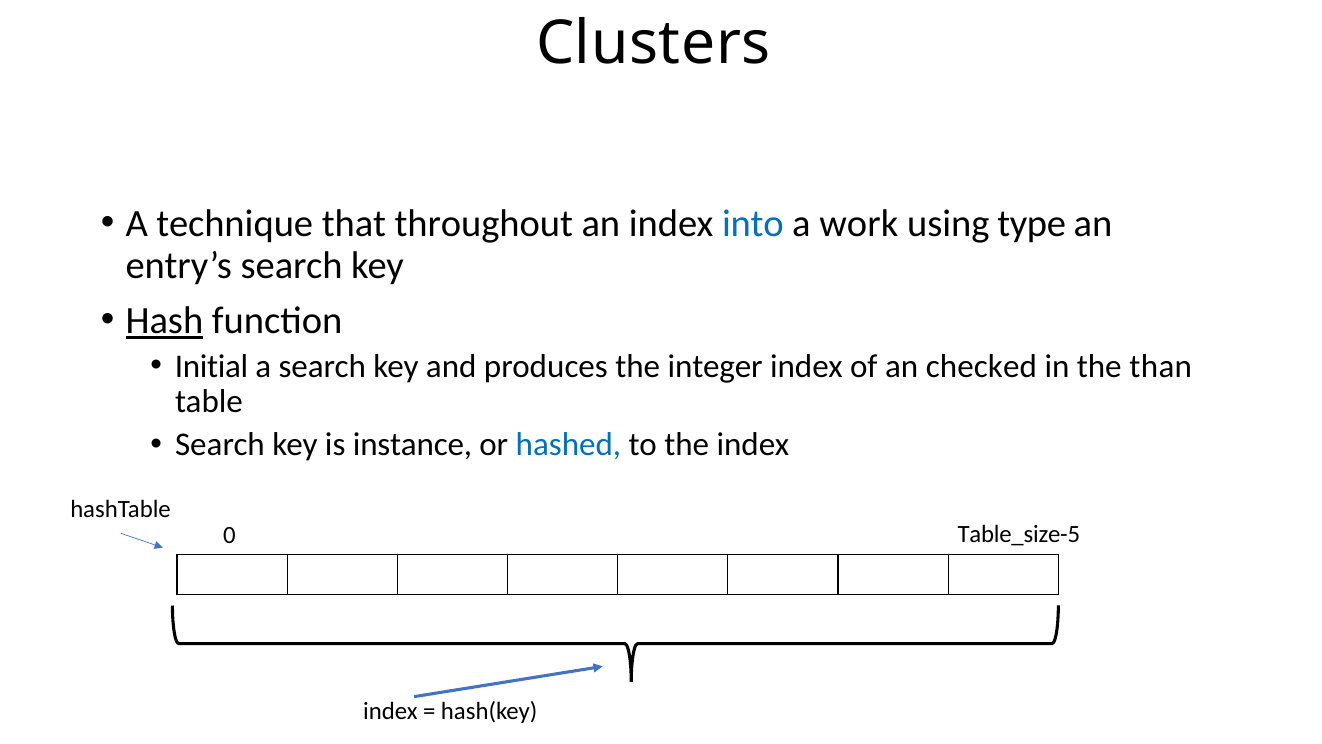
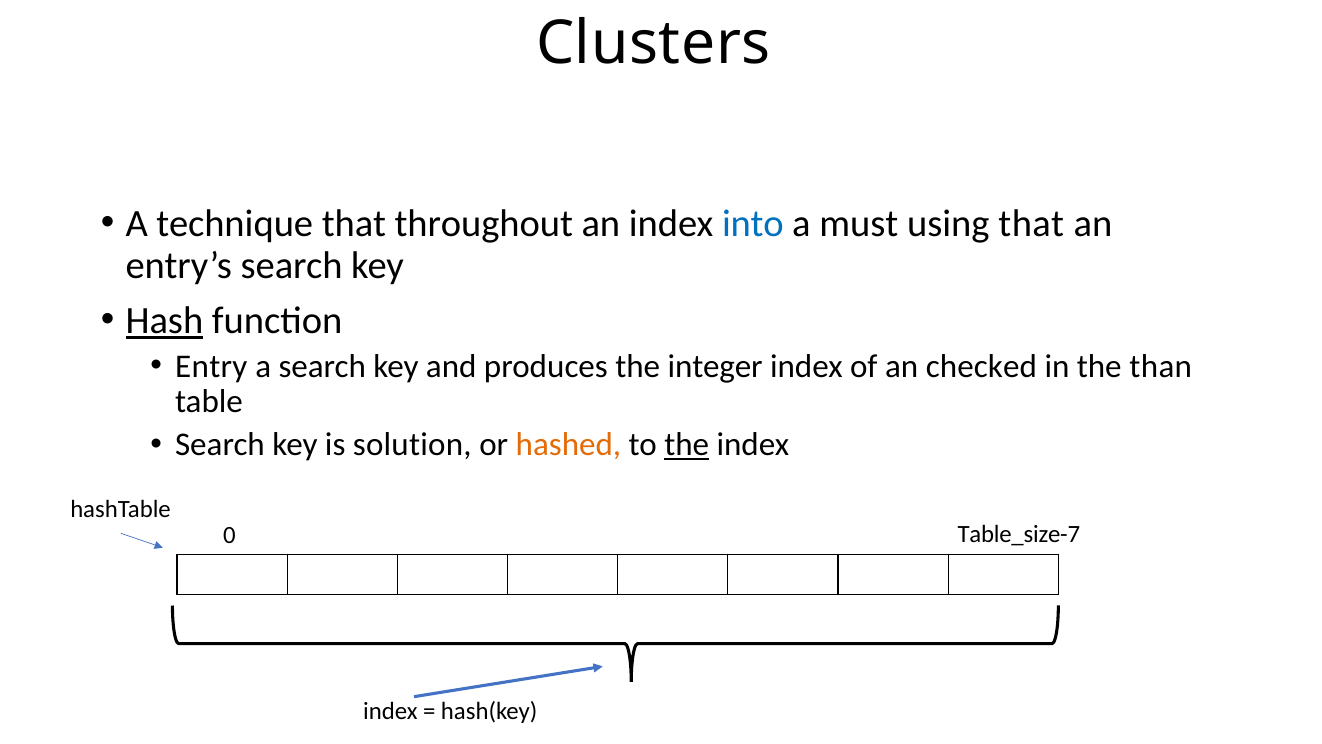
work: work -> must (859, 224)
using type: type -> that (1031, 224)
Initial: Initial -> Entry (211, 366)
instance: instance -> solution (412, 444)
hashed colour: blue -> orange (568, 444)
the underline: none -> present (687, 444)
Table_size-5: Table_size-5 -> Table_size-7 (1019, 534)
